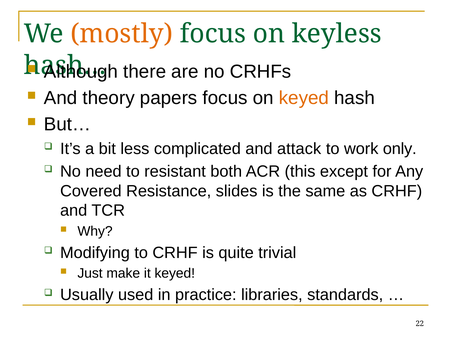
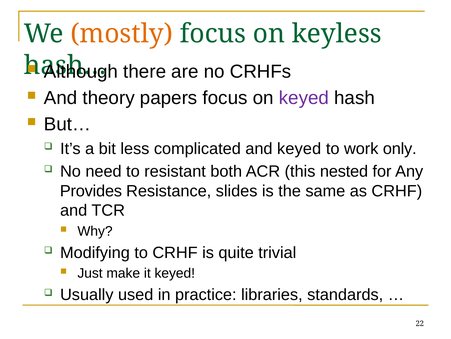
keyed colour: orange -> purple (304, 98)
and attack: attack -> keyed (299, 148)
except: except -> nested (344, 171)
Covered: Covered -> Provides (91, 191)
